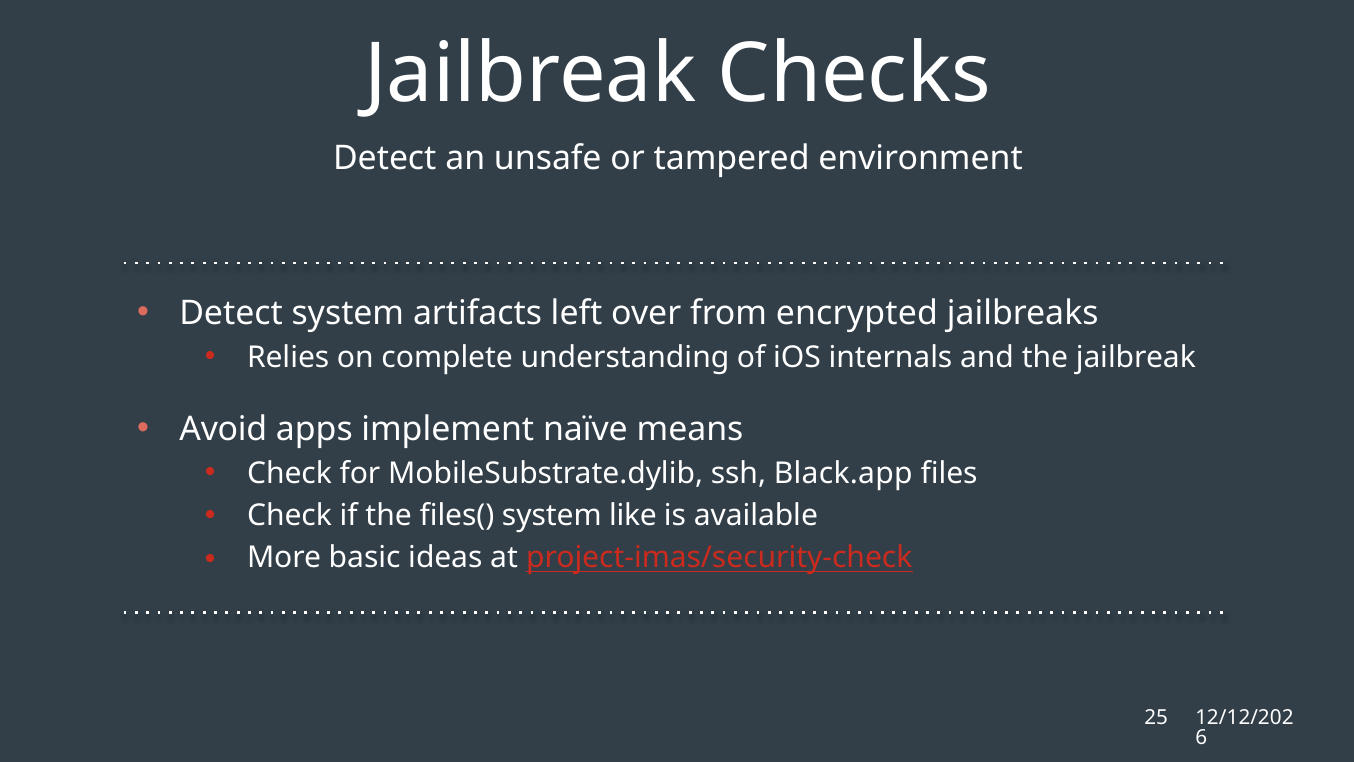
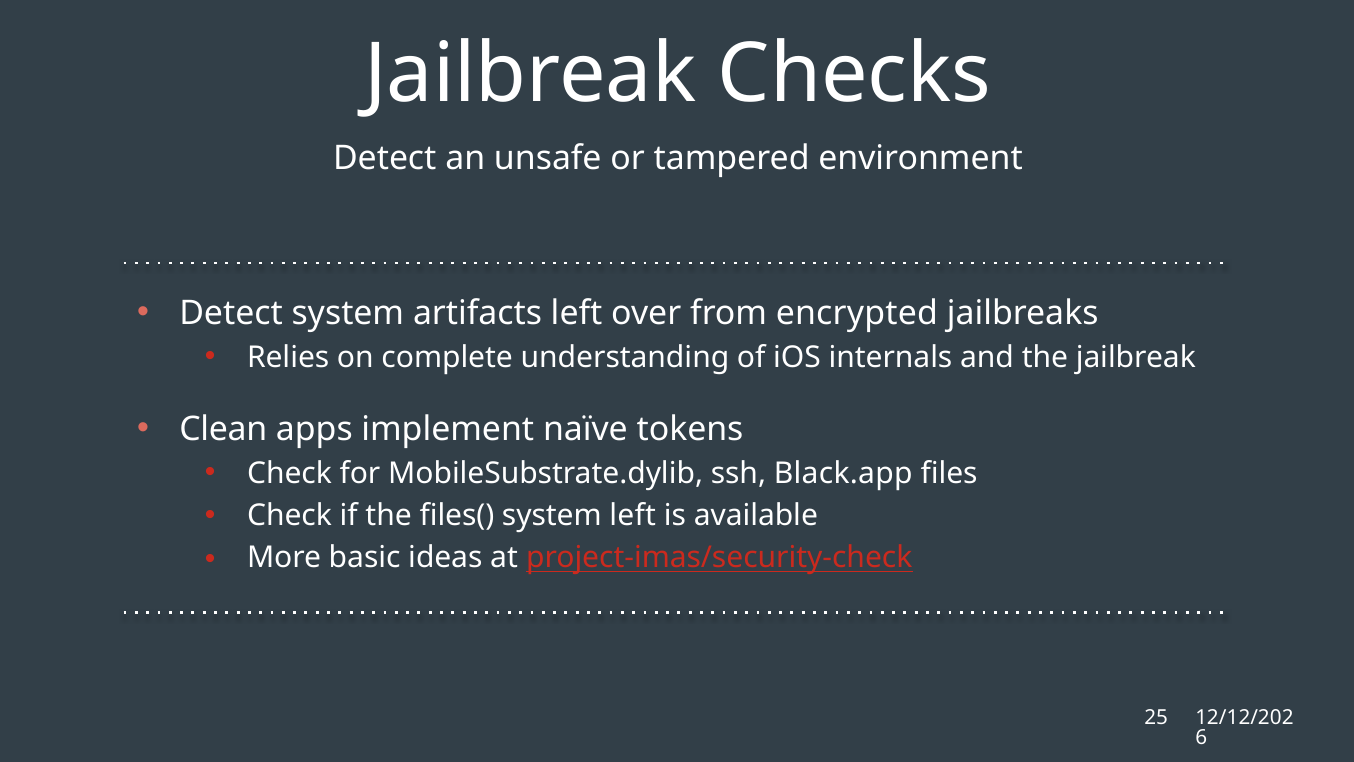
Avoid: Avoid -> Clean (223, 429)
means: means -> tokens (690, 429)
system like: like -> left (633, 516)
